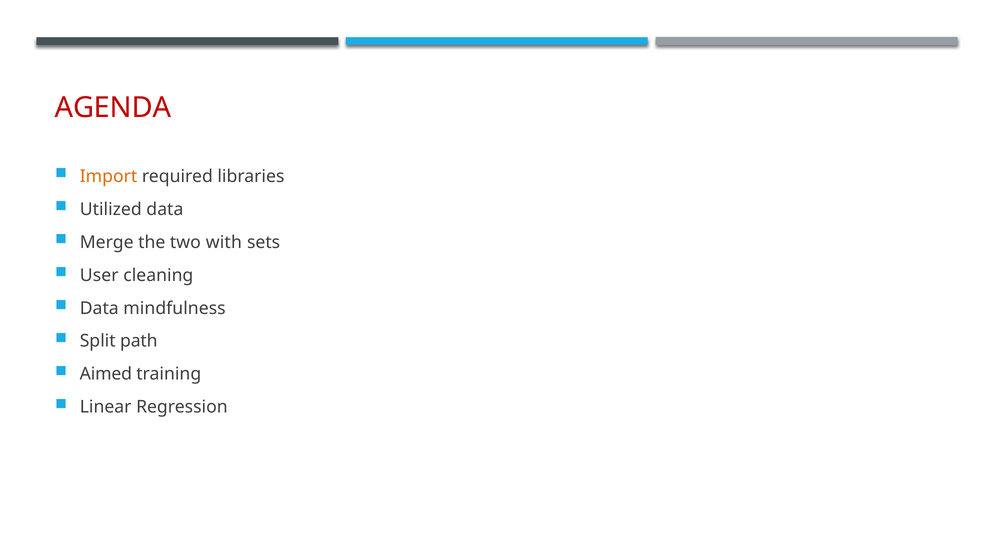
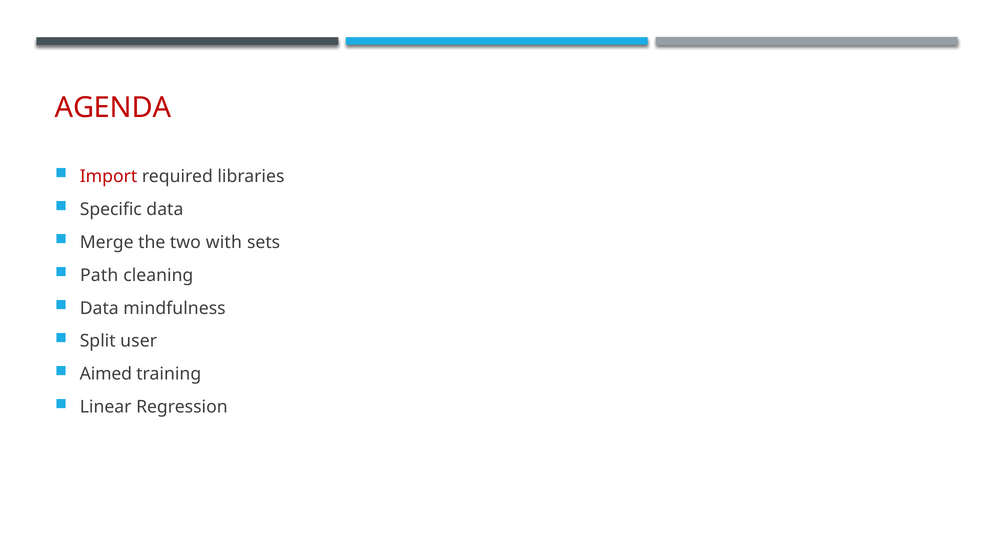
Import colour: orange -> red (109, 176)
Utilized: Utilized -> Specific (111, 209)
User: User -> Path (99, 275)
path: path -> user (139, 341)
